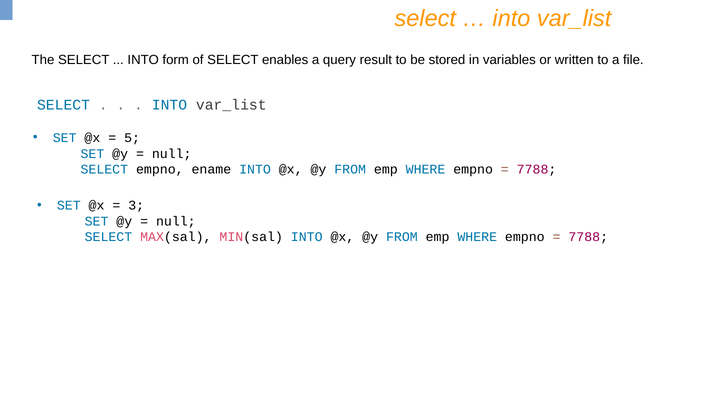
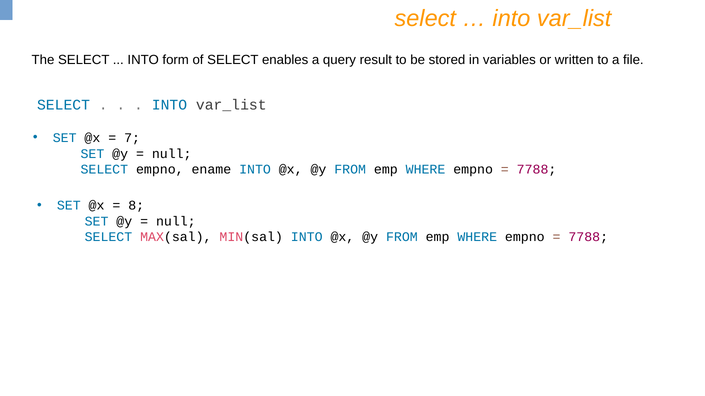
5: 5 -> 7 (132, 138)
3: 3 -> 8 (136, 206)
